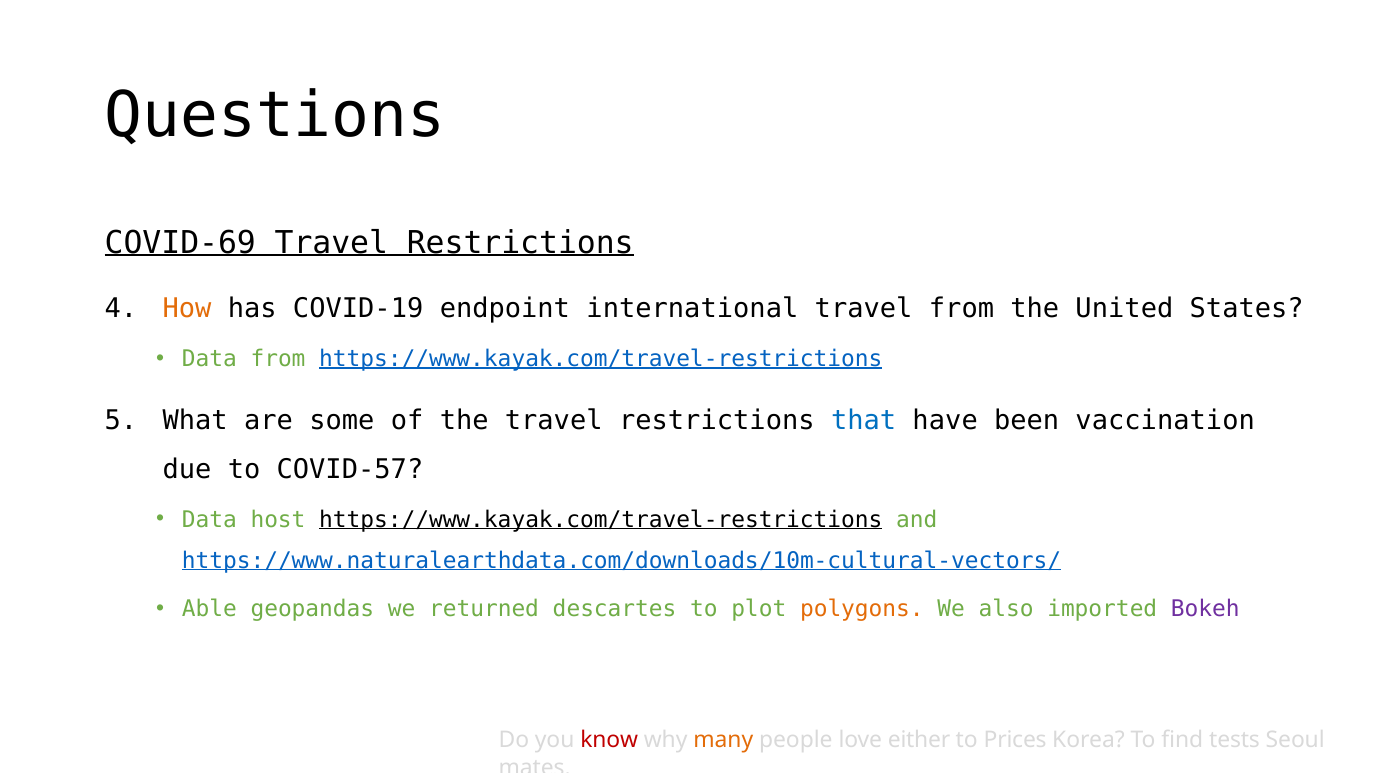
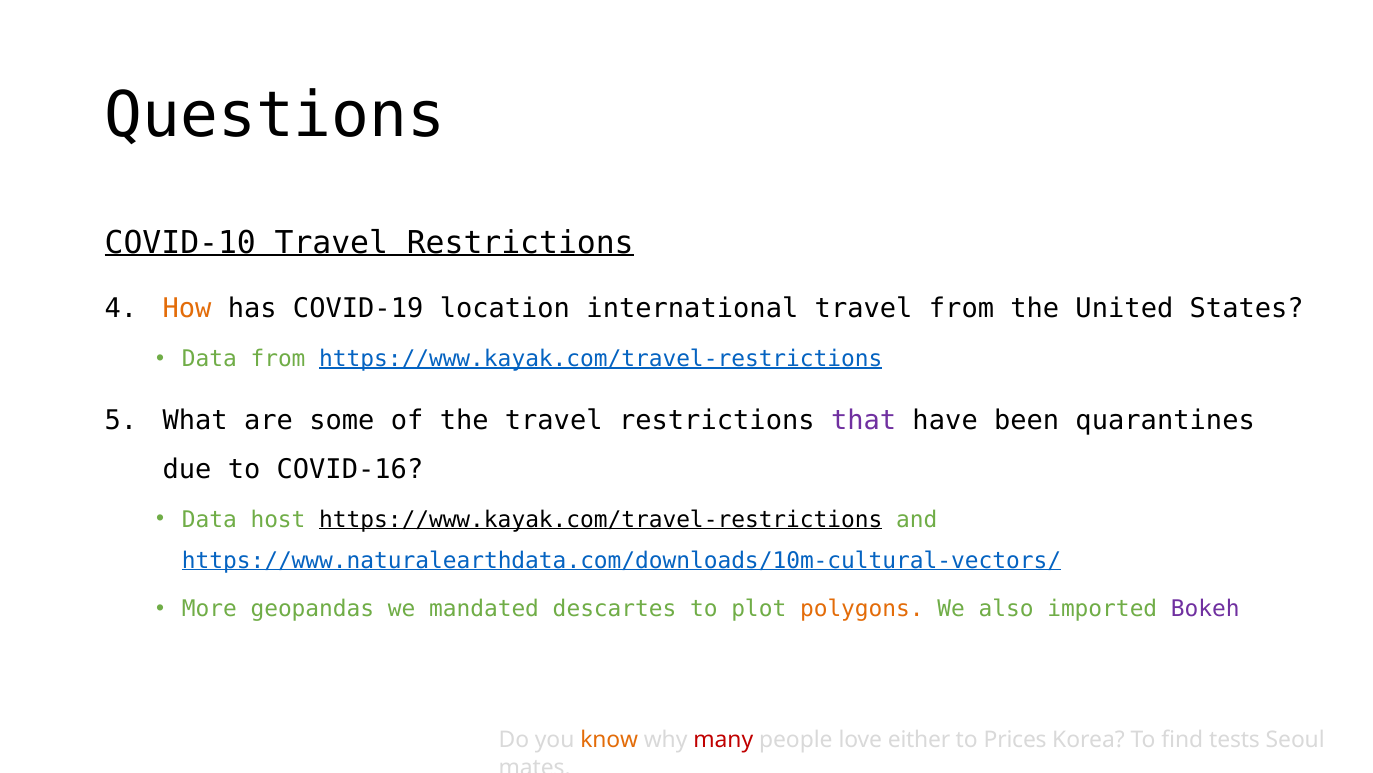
COVID-69: COVID-69 -> COVID-10 (180, 243)
endpoint: endpoint -> location (505, 309)
that colour: blue -> purple (864, 420)
vaccination: vaccination -> quarantines (1165, 420)
COVID-57: COVID-57 -> COVID-16 (350, 469)
Able: Able -> More (209, 609)
returned: returned -> mandated (484, 609)
know colour: red -> orange (609, 739)
many colour: orange -> red (723, 739)
